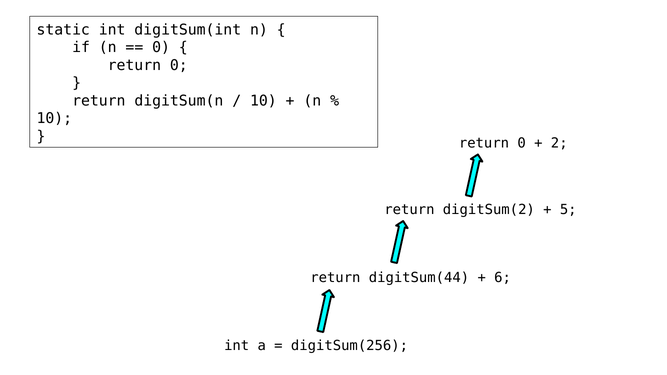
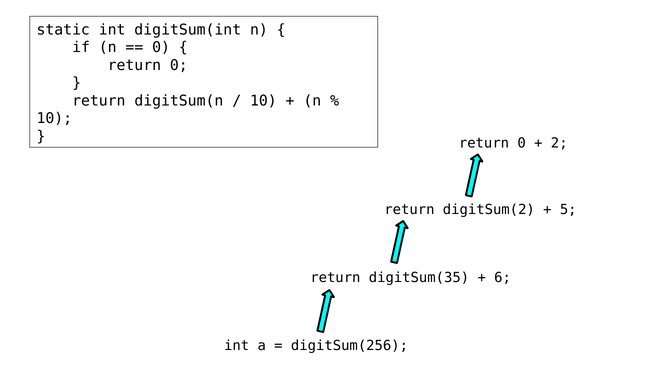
digitSum(44: digitSum(44 -> digitSum(35 (419, 278)
